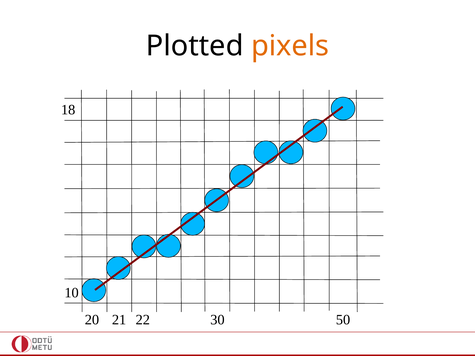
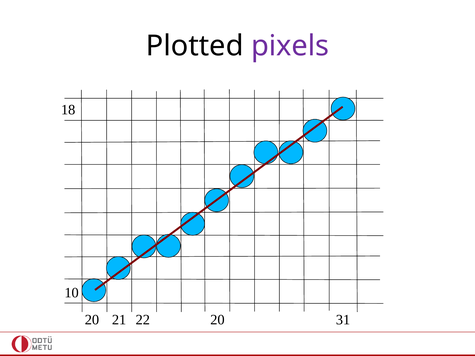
pixels colour: orange -> purple (290, 46)
22 30: 30 -> 20 (217, 320)
50: 50 -> 31 (343, 320)
